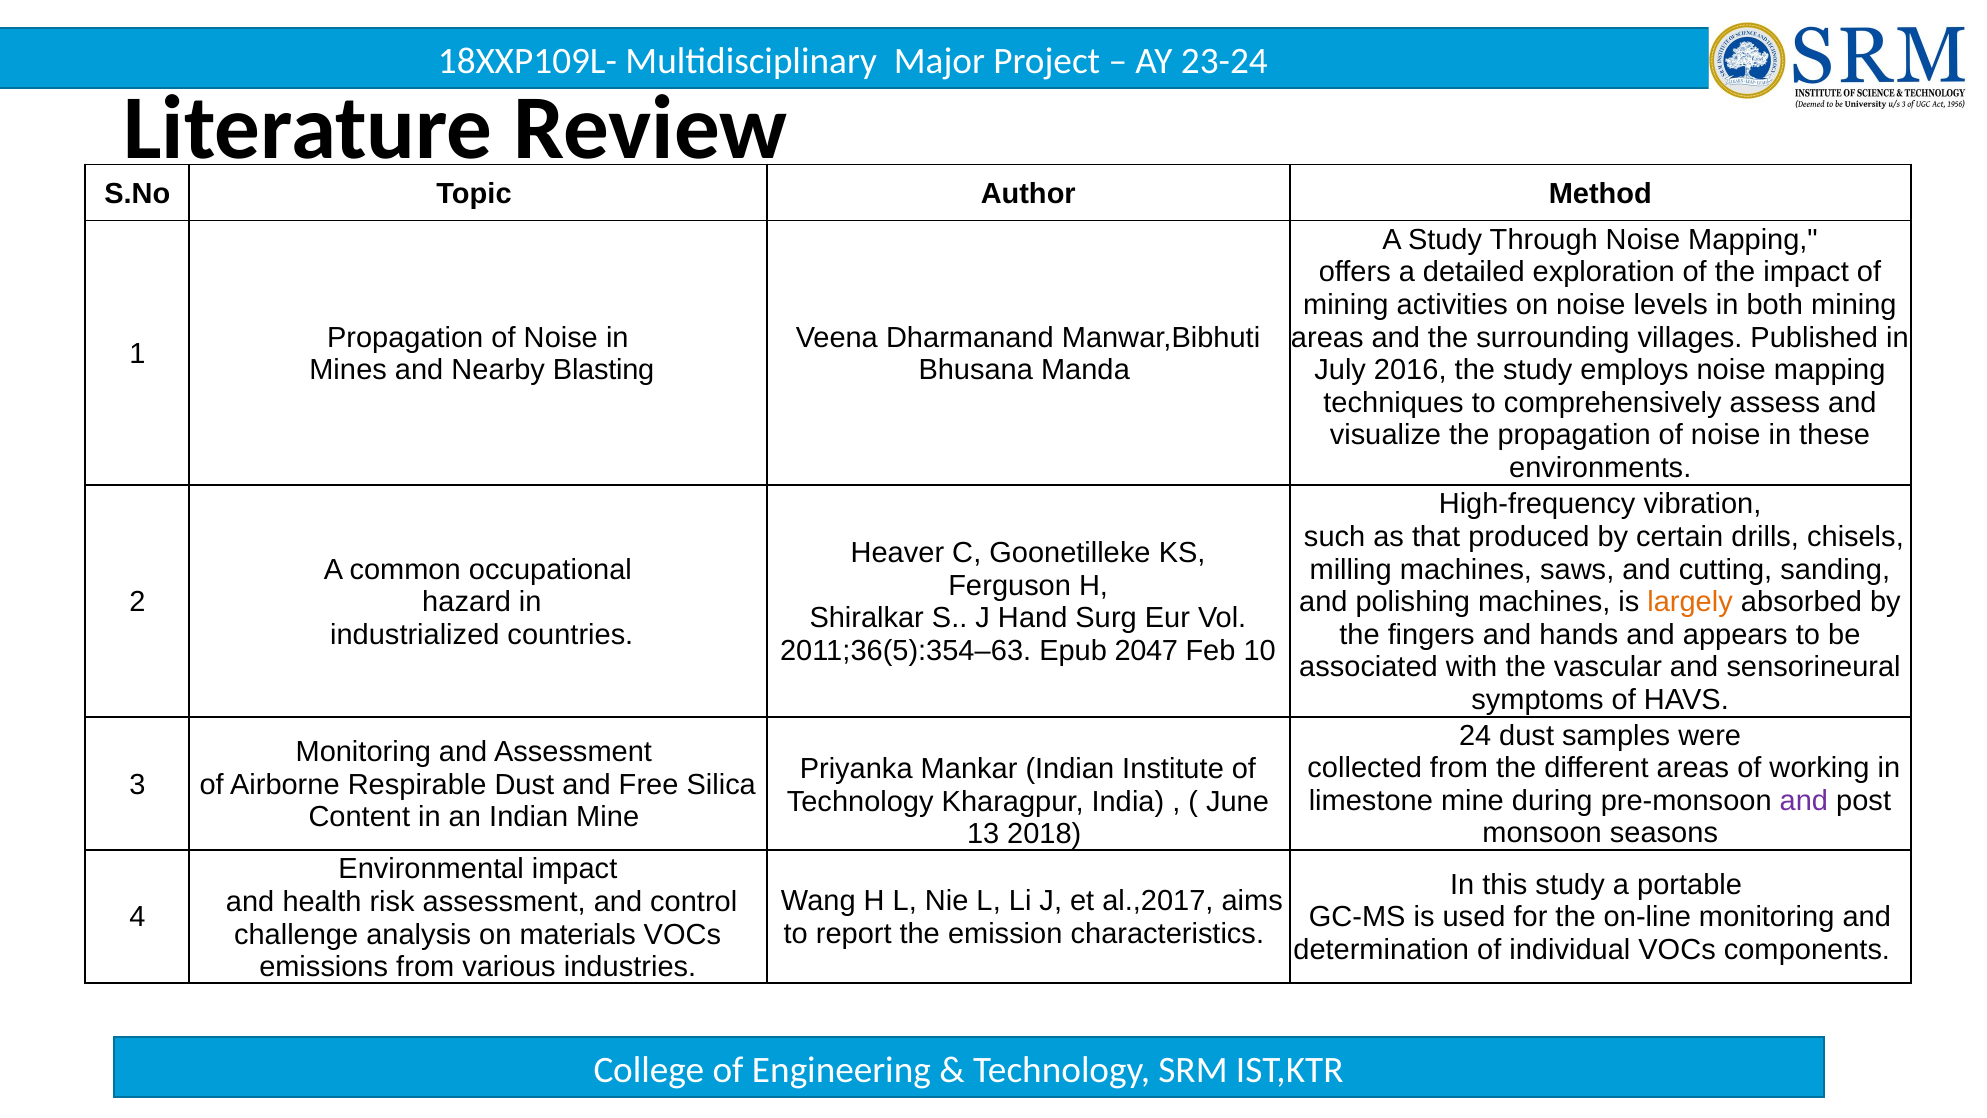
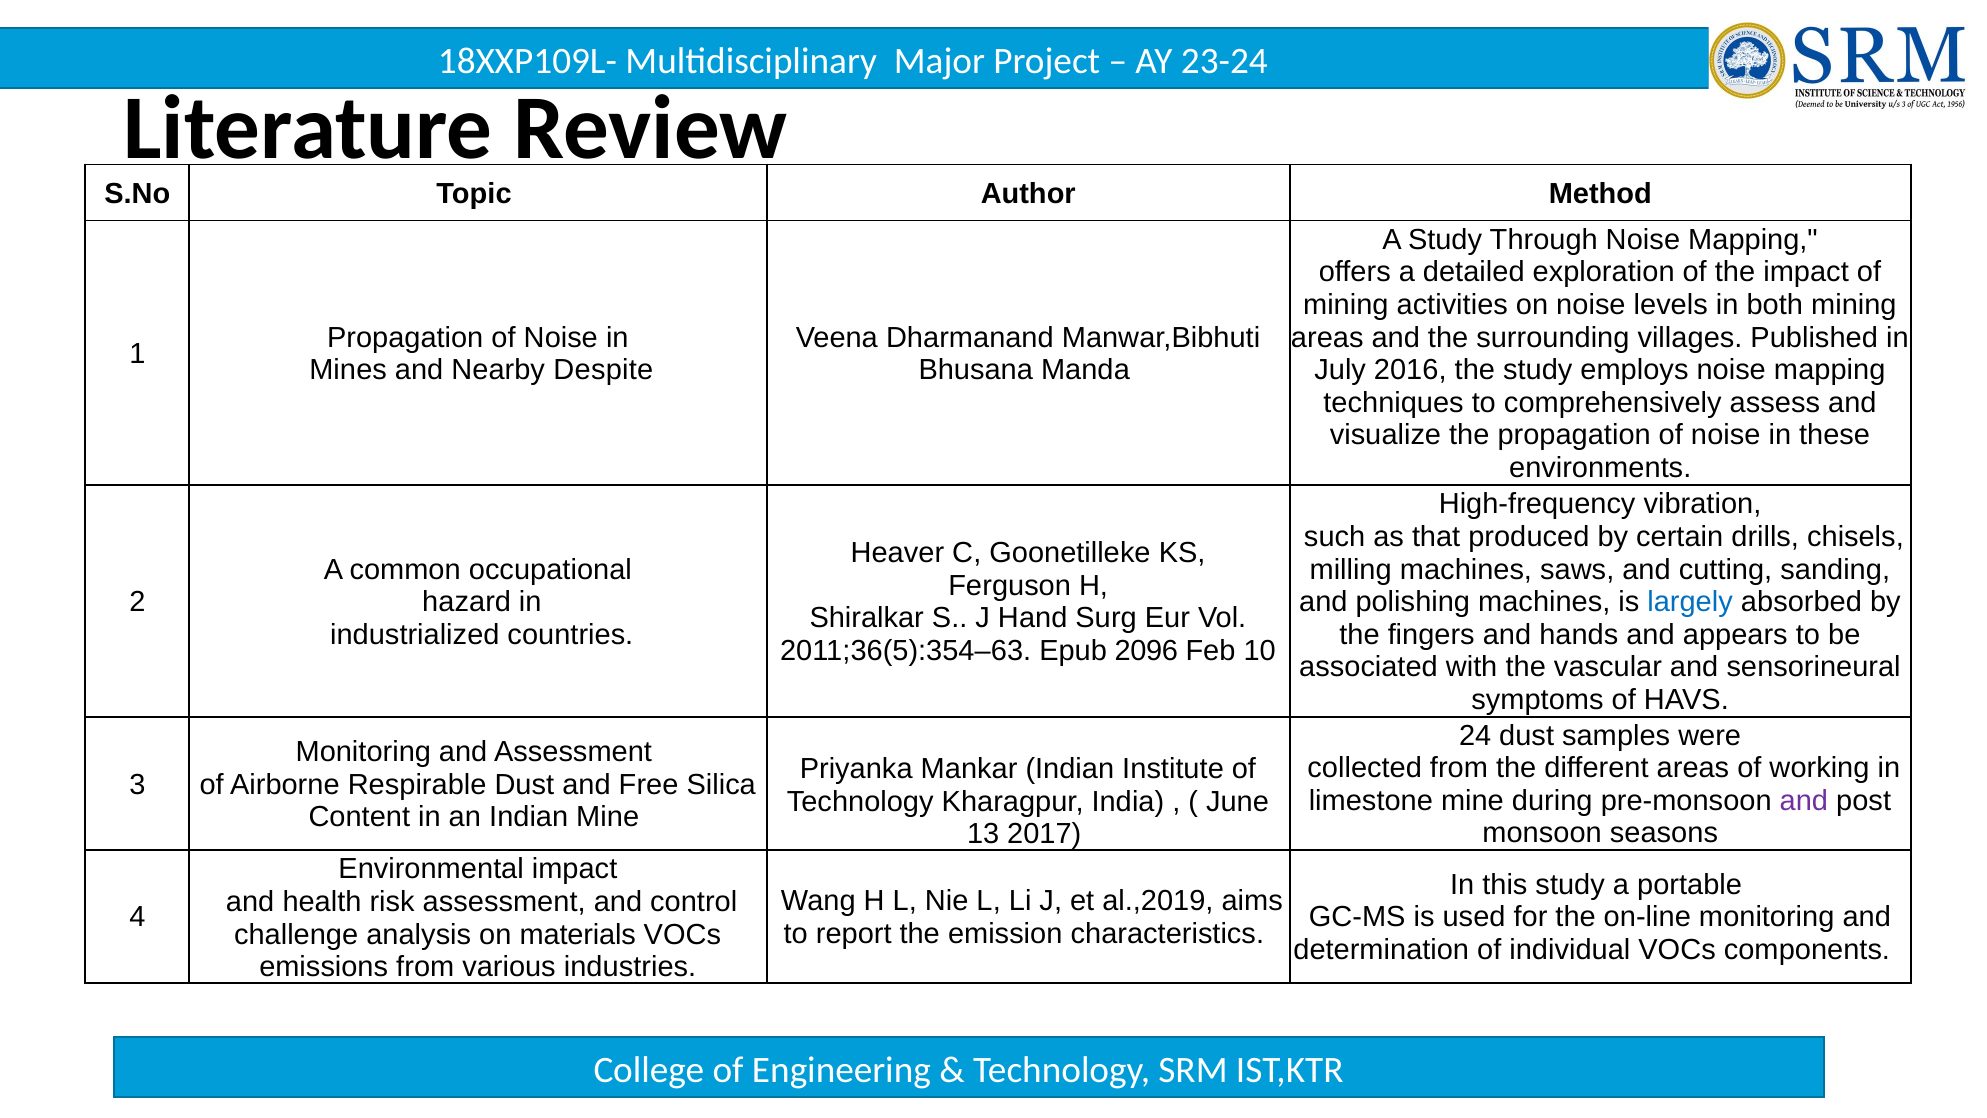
Blasting: Blasting -> Despite (603, 370)
largely colour: orange -> blue (1690, 602)
2047: 2047 -> 2096 (1146, 651)
2018: 2018 -> 2017 (1044, 834)
al.,2017: al.,2017 -> al.,2019 (1158, 901)
